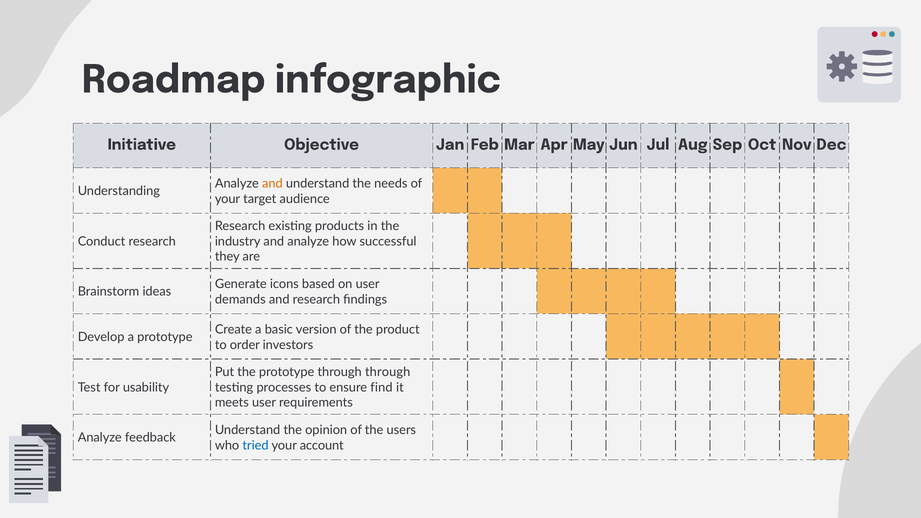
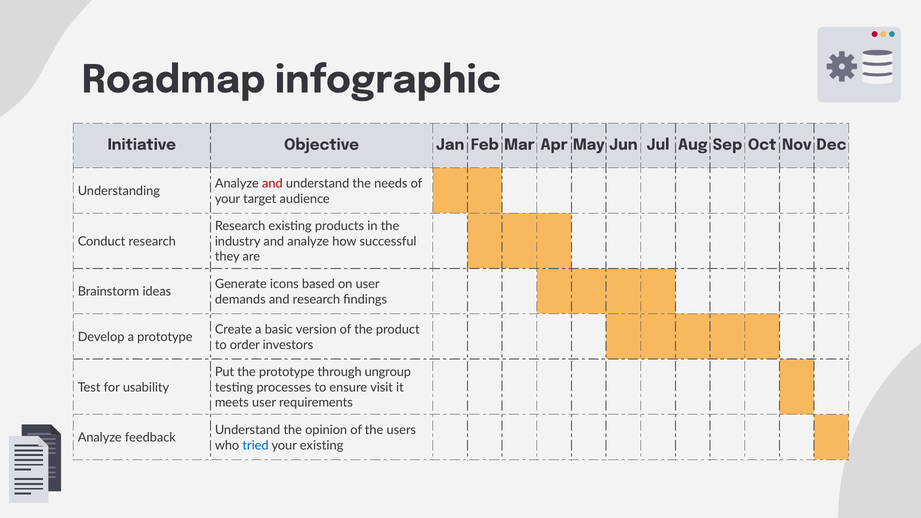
and colour: orange -> red (272, 184)
through through: through -> ungroup (388, 372)
find: find -> visit (382, 387)
your account: account -> existing (322, 445)
